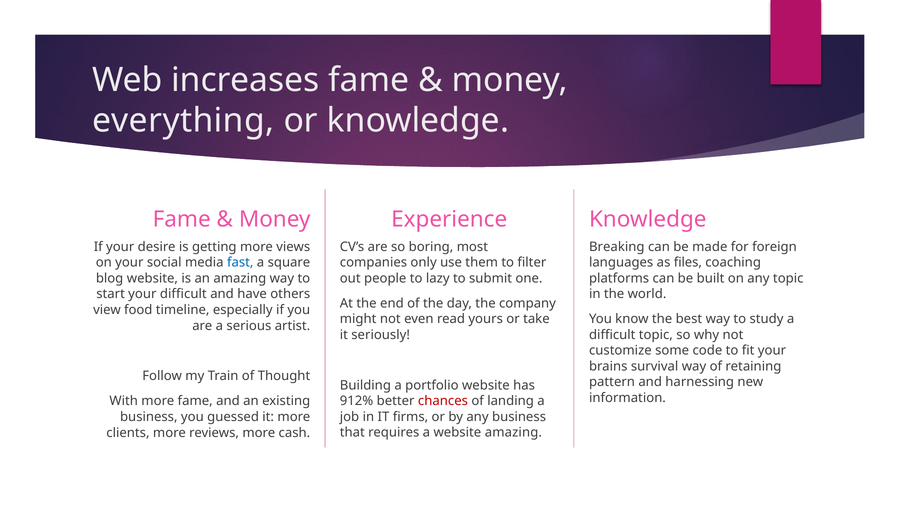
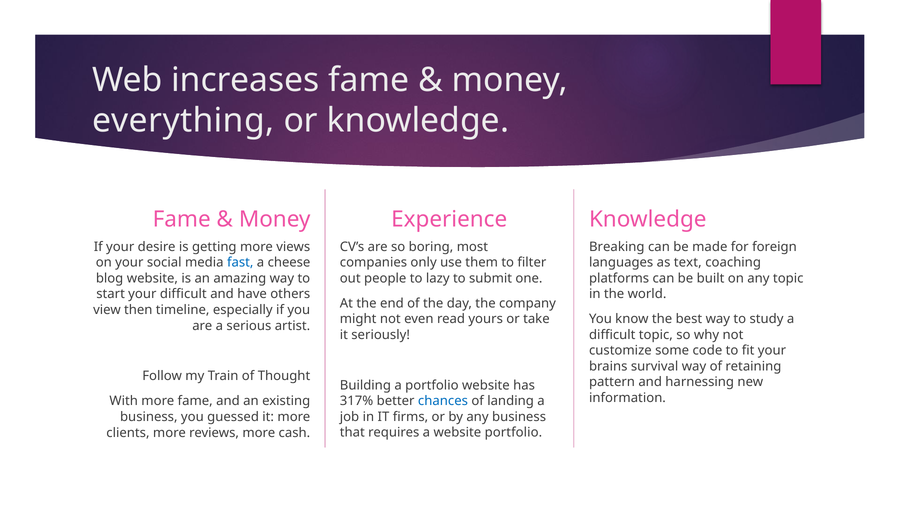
files: files -> text (688, 263)
square: square -> cheese (289, 263)
food: food -> then (138, 310)
912%: 912% -> 317% (357, 401)
chances colour: red -> blue (443, 401)
website amazing: amazing -> portfolio (513, 433)
